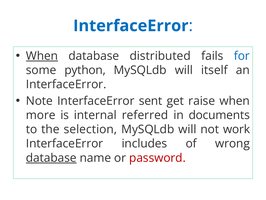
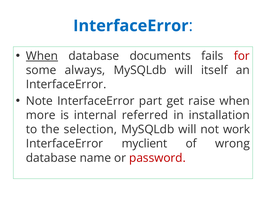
distributed: distributed -> documents (160, 56)
for colour: blue -> red (242, 56)
python: python -> always (85, 70)
sent: sent -> part (151, 101)
documents: documents -> installation (219, 115)
includes: includes -> myclient (144, 143)
database underline: present -> none (51, 157)
